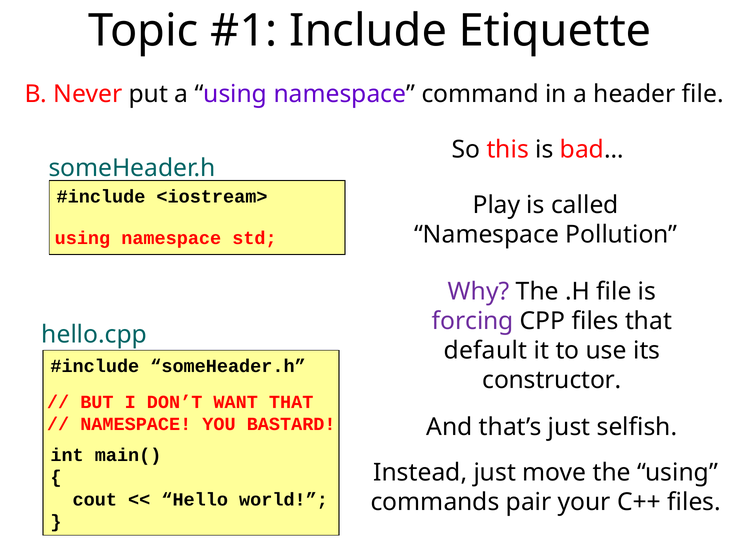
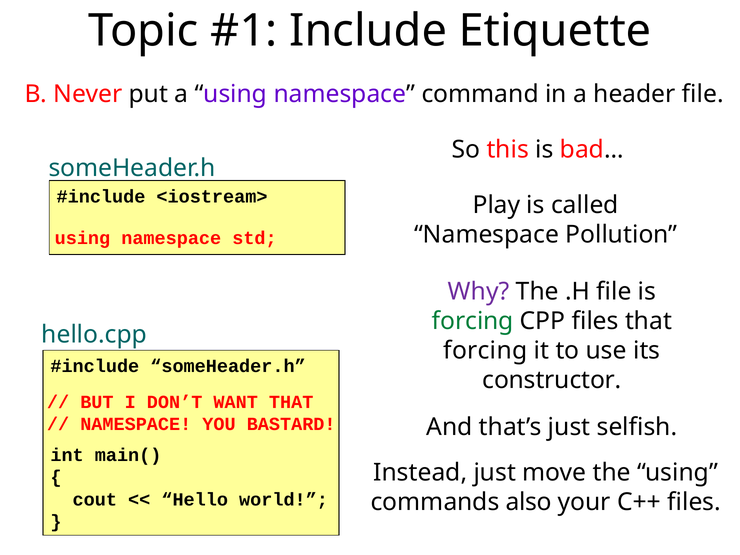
forcing colour: purple -> green (473, 321)
default: default -> forcing (485, 351)
pair: pair -> also (529, 502)
